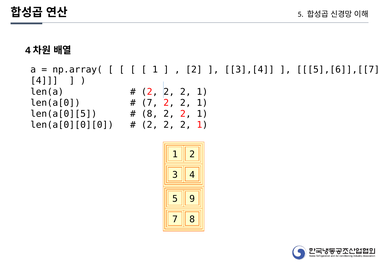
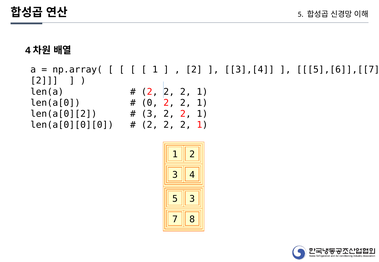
4: 4 -> 2 (44, 81)
7: 7 -> 0 (150, 103)
len(a[0][5: len(a[0][5 -> len(a[0][2 (64, 114)
8: 8 -> 3 (150, 114)
5 9: 9 -> 3 (192, 199)
